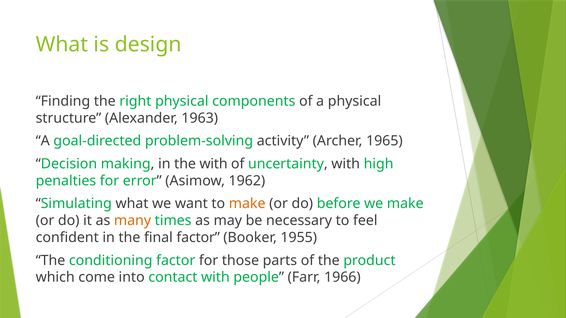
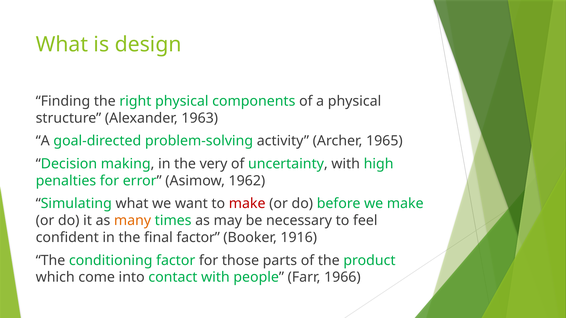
the with: with -> very (214, 164)
make colour: orange -> red (247, 204)
1955: 1955 -> 1916 (299, 238)
